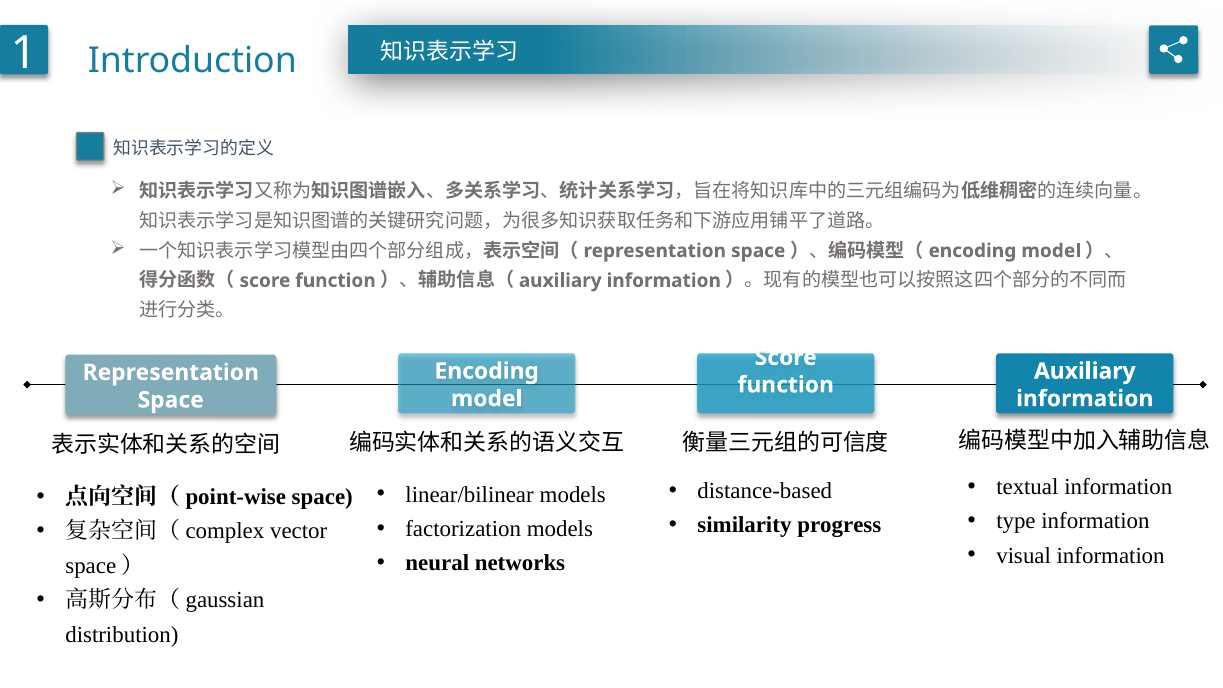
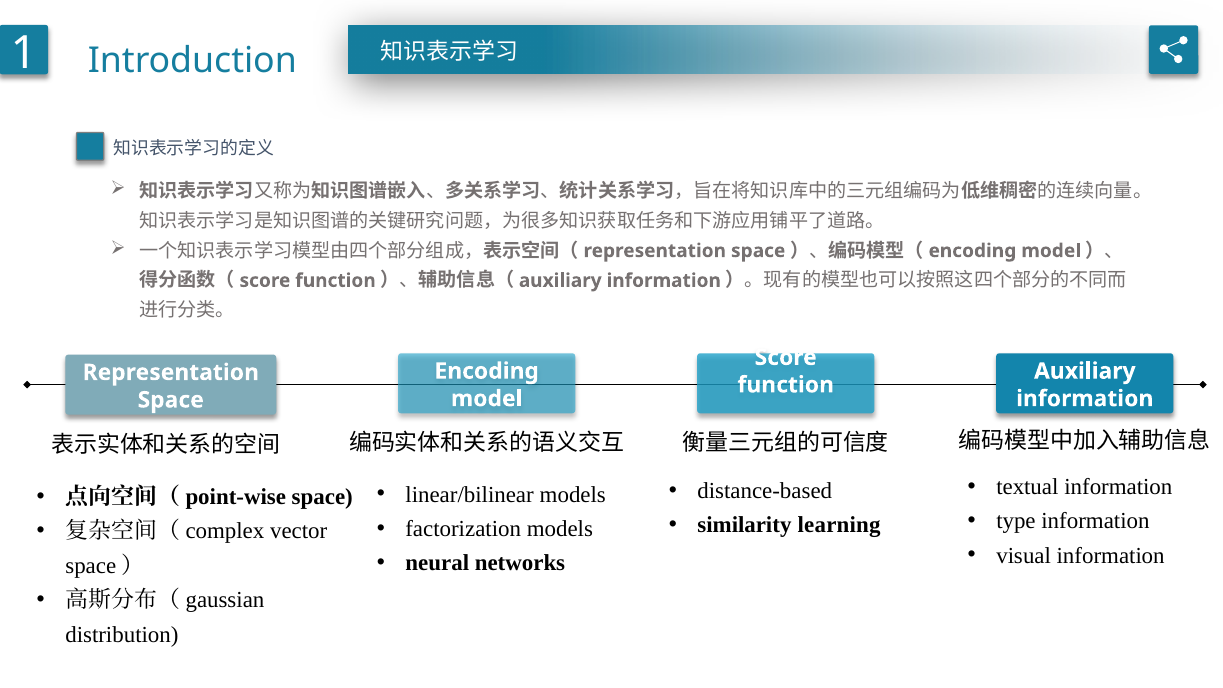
progress: progress -> learning (839, 525)
